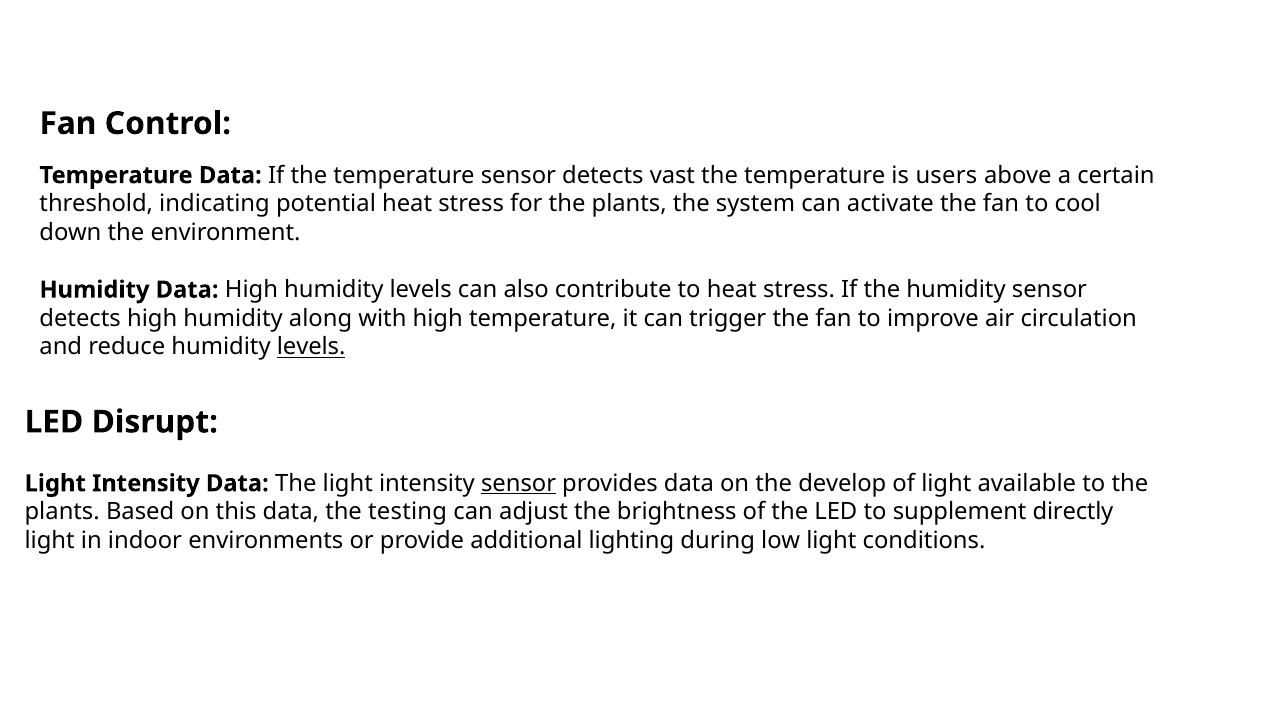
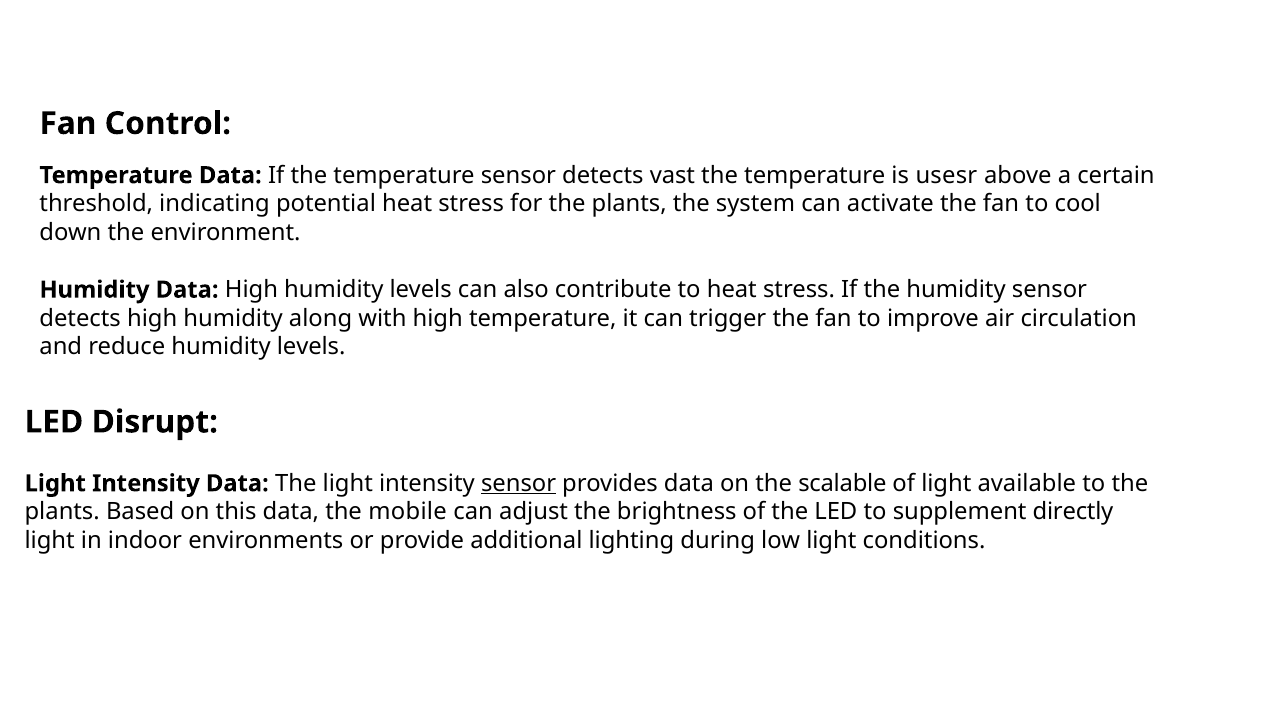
users: users -> usesr (946, 175)
levels underline: present -> none (311, 347)
develop: develop -> scalable (842, 483)
testing: testing -> mobile (408, 512)
